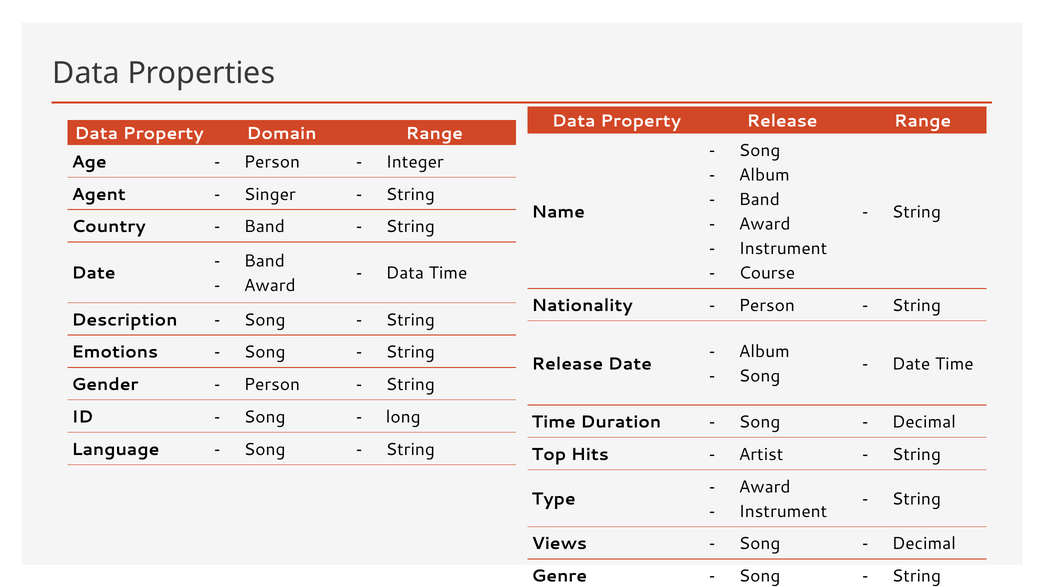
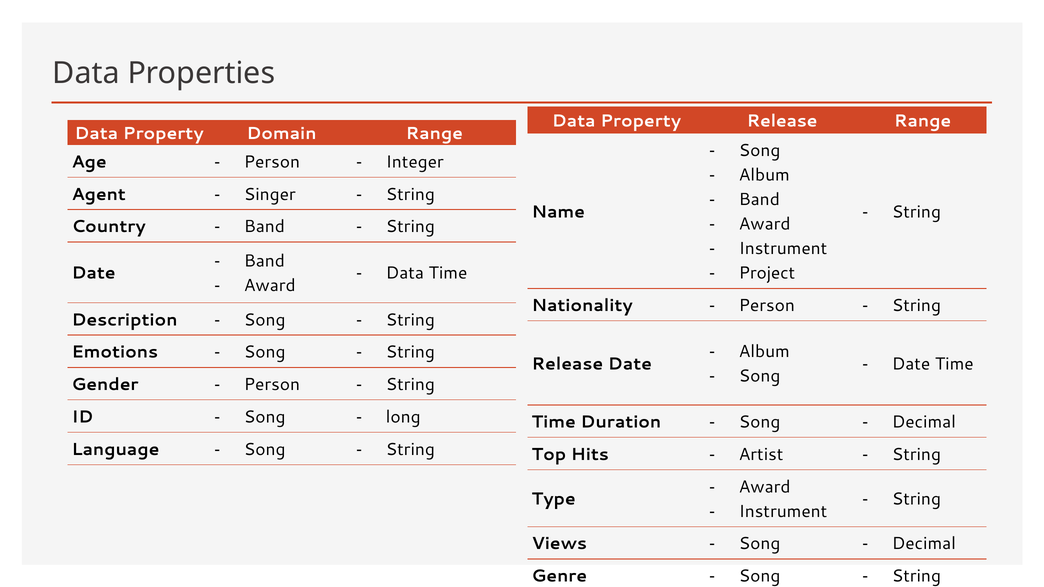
Course: Course -> Project (767, 273)
